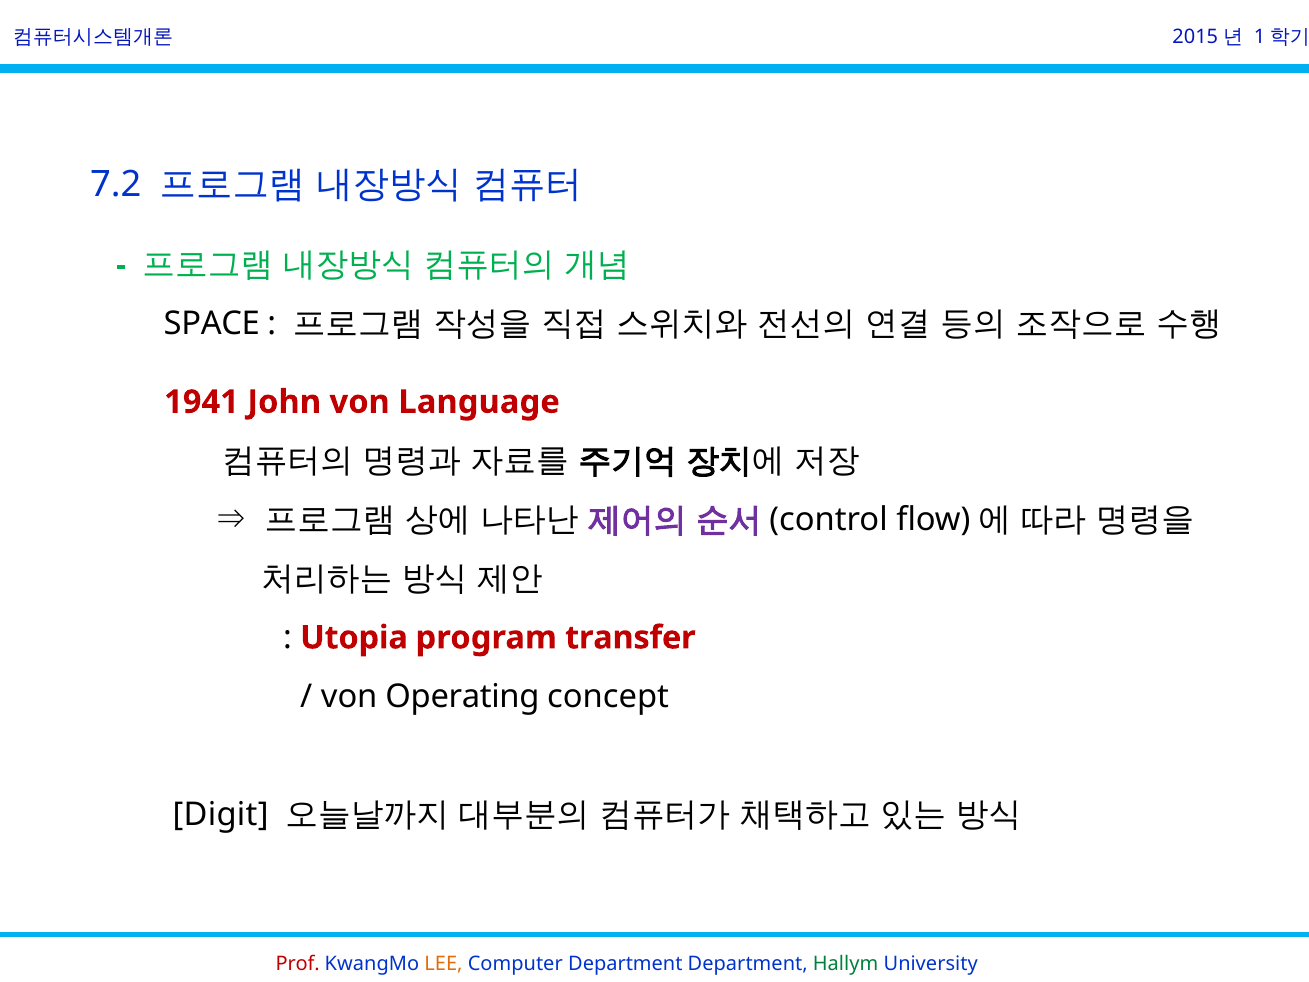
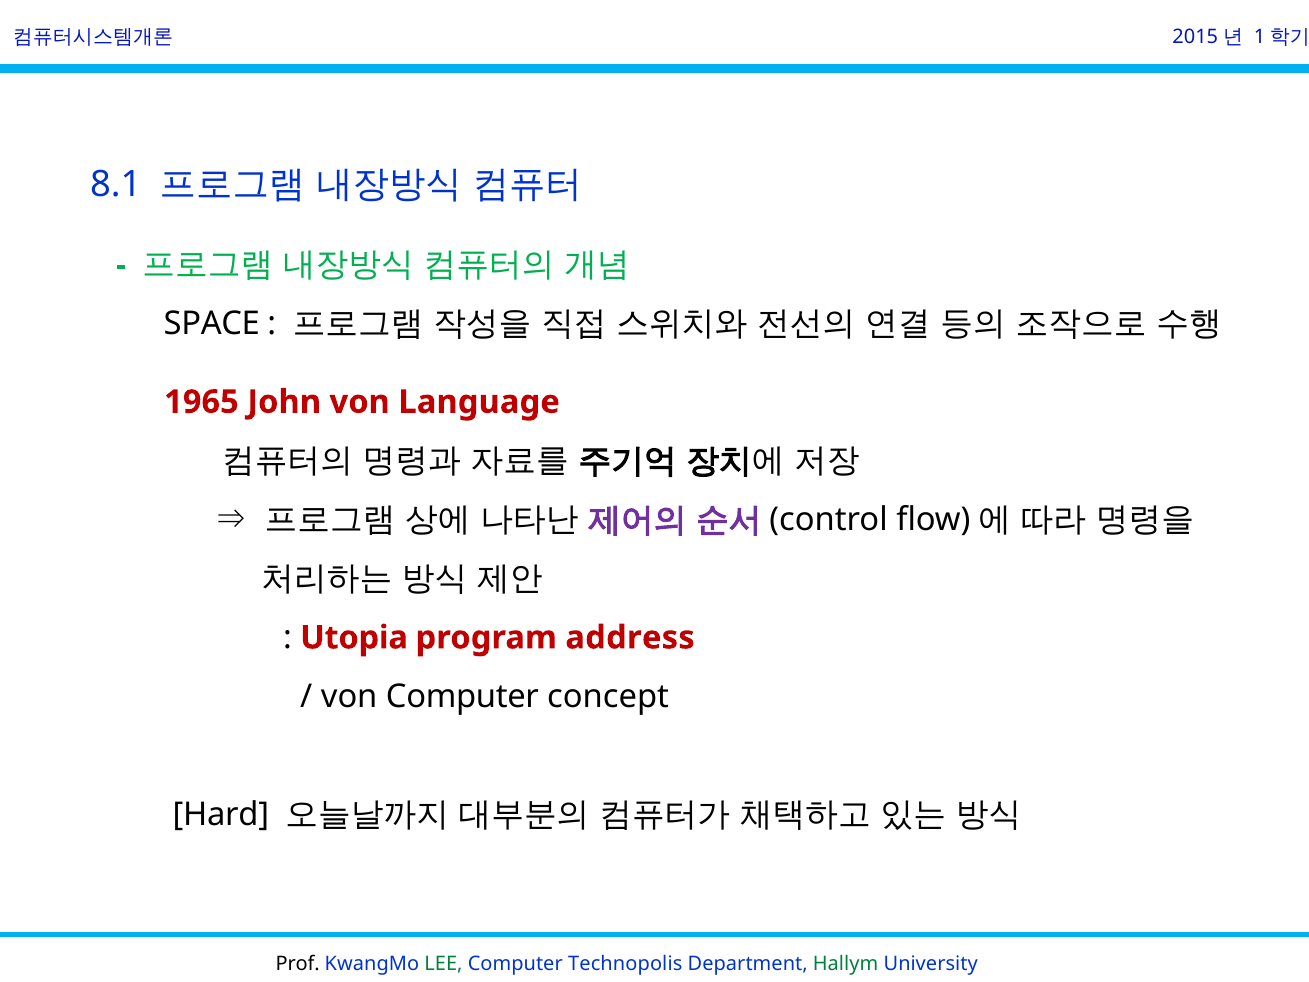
7.2: 7.2 -> 8.1 (116, 184)
1941: 1941 -> 1965 (201, 402)
transfer: transfer -> address (630, 638)
von Operating: Operating -> Computer (462, 696)
Digit: Digit -> Hard (221, 814)
Prof colour: red -> black (298, 964)
LEE colour: orange -> green (443, 964)
Computer Department: Department -> Technopolis (625, 964)
